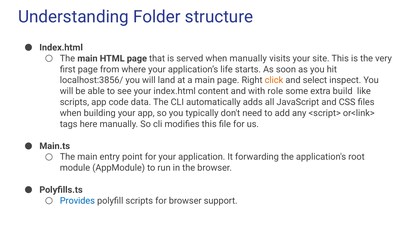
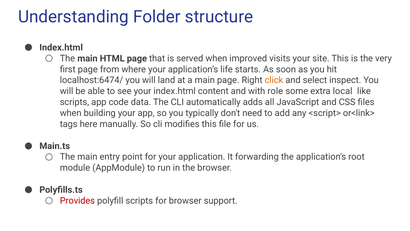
when manually: manually -> improved (248, 58)
localhost:3856/: localhost:3856/ -> localhost:6474/ (92, 80)
build: build -> local (343, 91)
Provides colour: blue -> red (77, 200)
